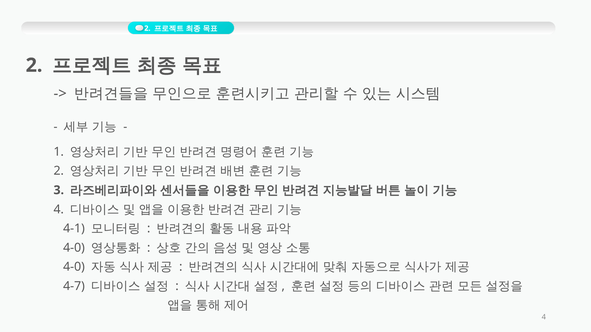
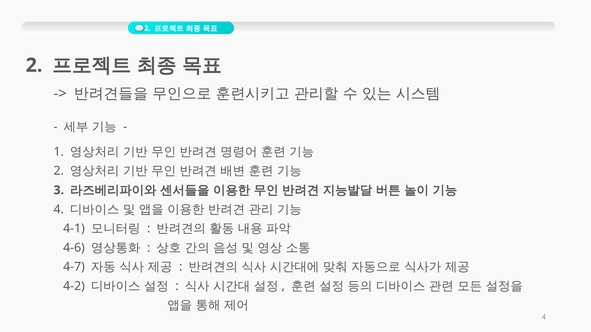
4-0: 4-0 -> 4-6 (74, 248)
4-0: 4-0 -> 4-7 (74, 267)
4-7: 4-7 -> 4-2 (74, 286)
